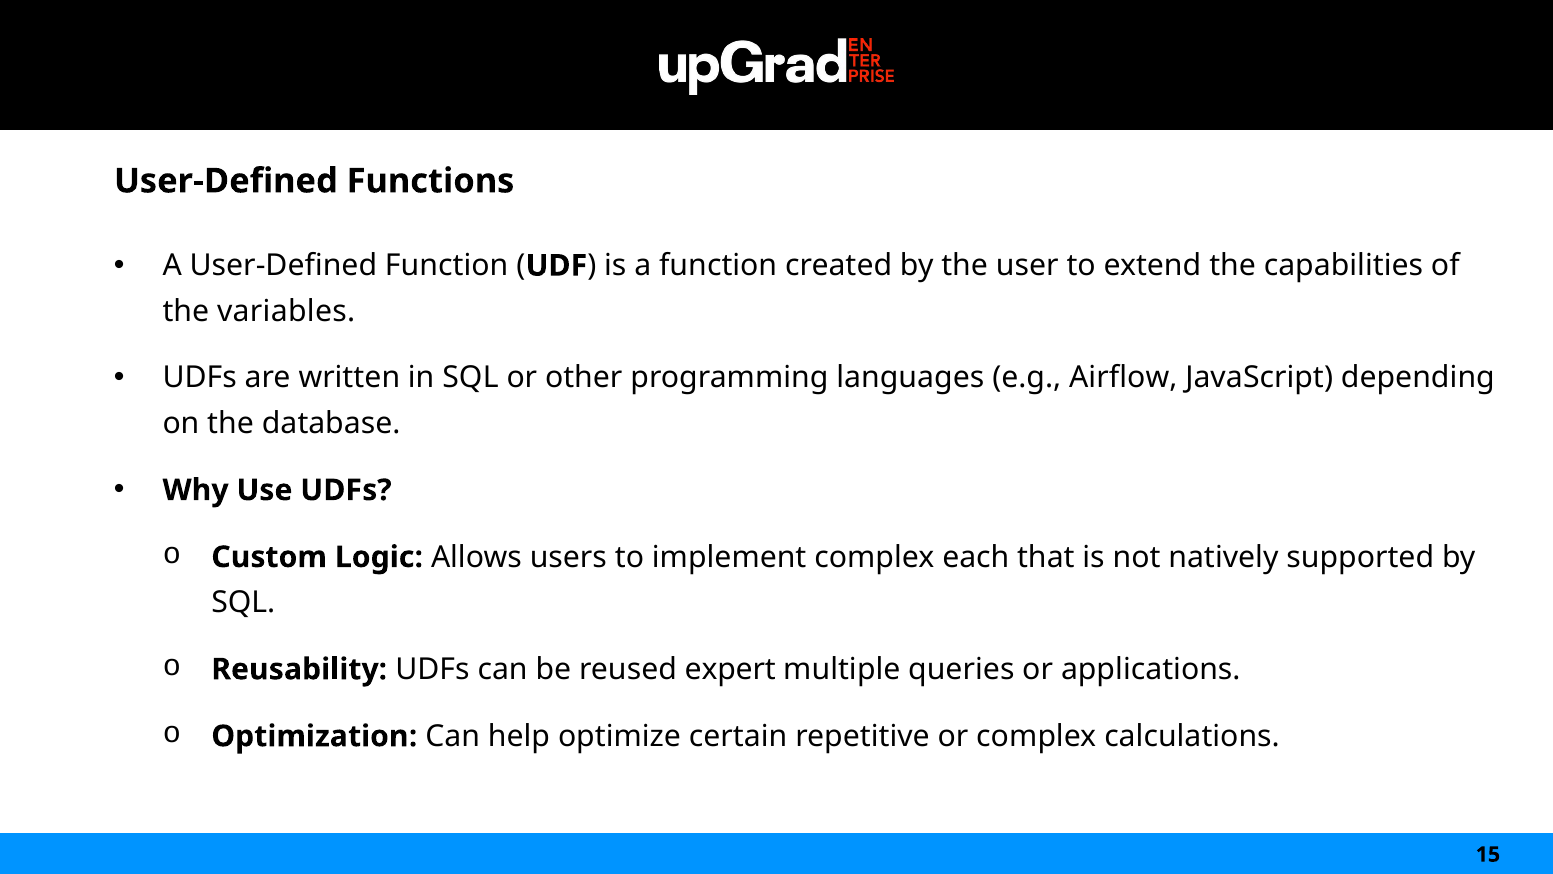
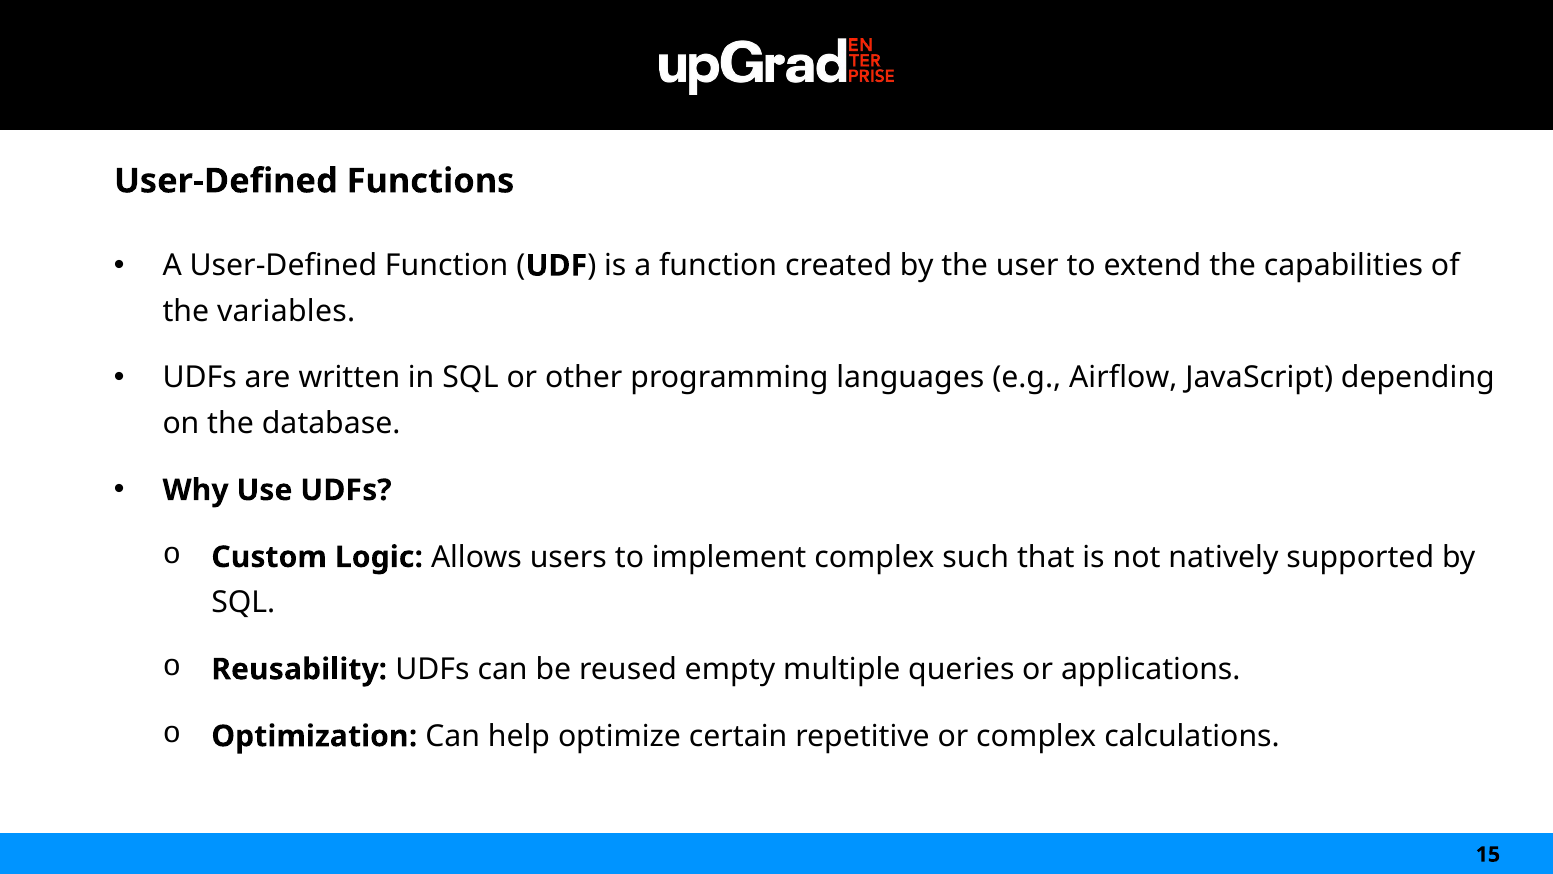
each: each -> such (976, 557)
expert: expert -> empty (730, 669)
